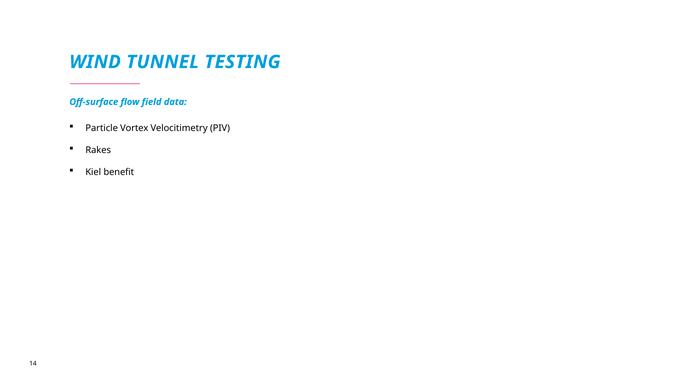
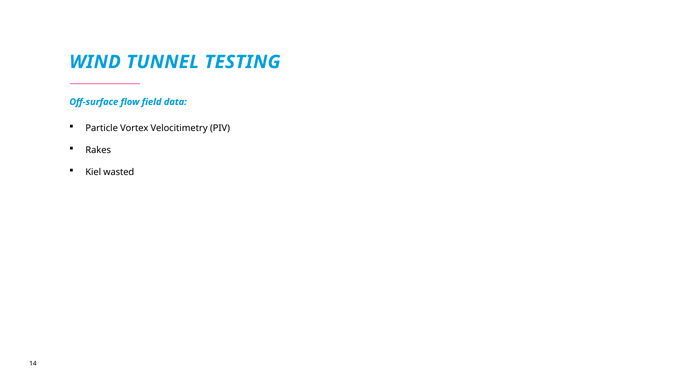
benefit: benefit -> wasted (119, 172)
